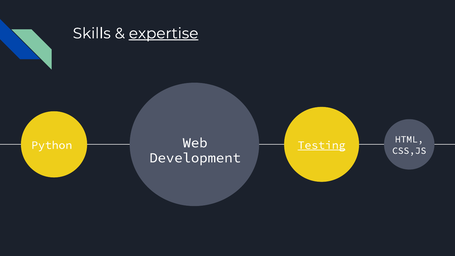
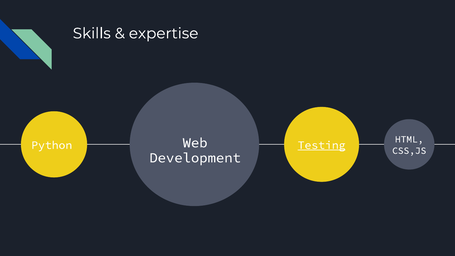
expertise underline: present -> none (164, 33)
